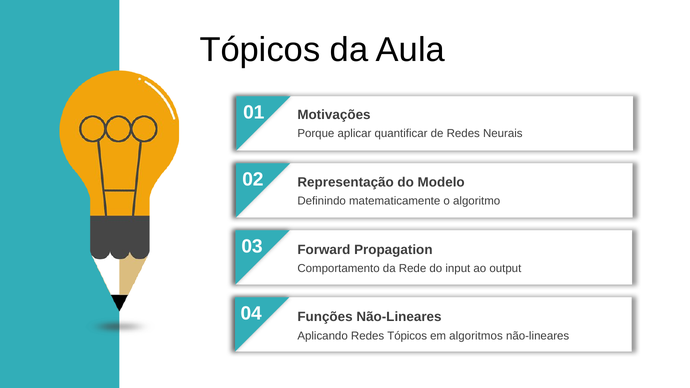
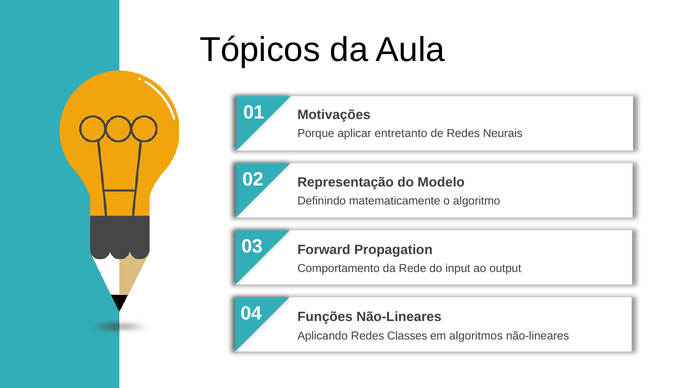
quantificar: quantificar -> entretanto (401, 134)
Redes Tópicos: Tópicos -> Classes (407, 336)
